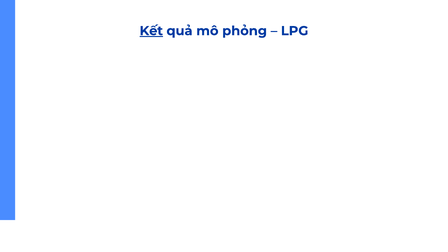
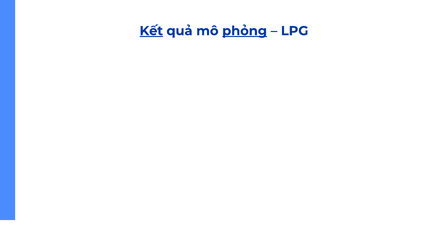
phỏng underline: none -> present (245, 31)
